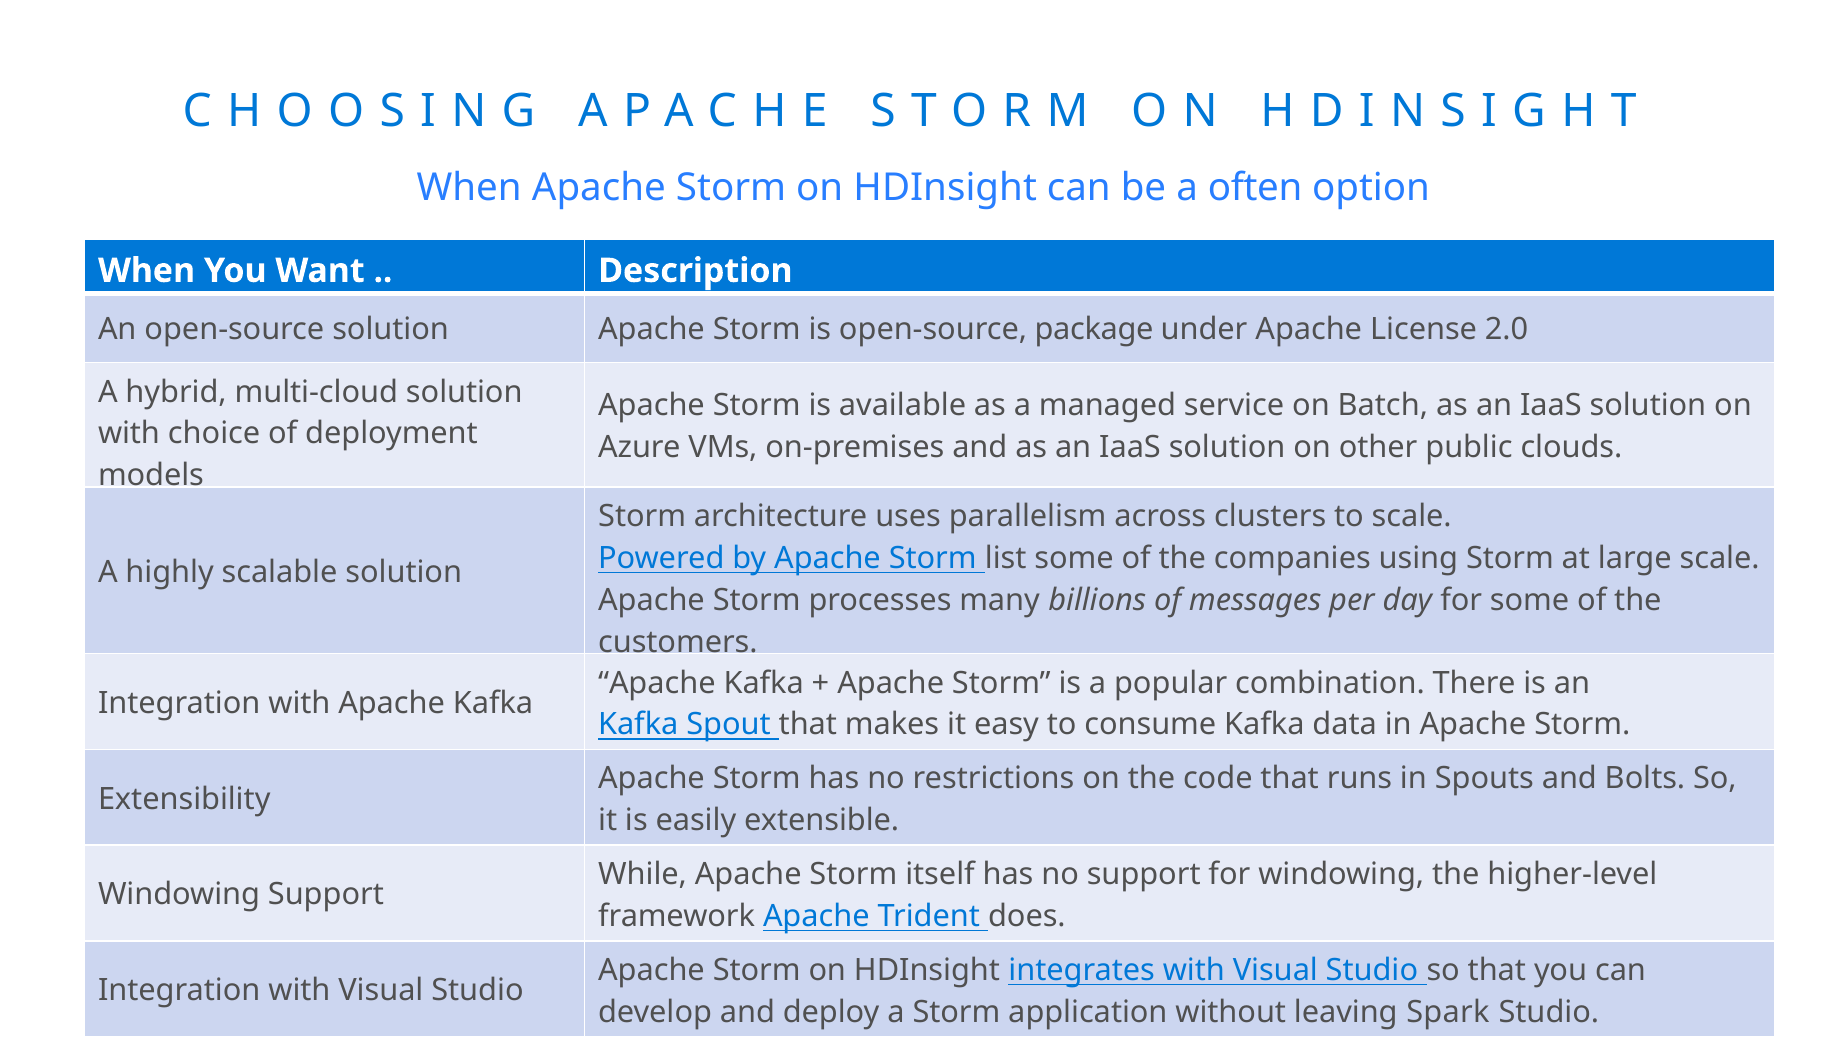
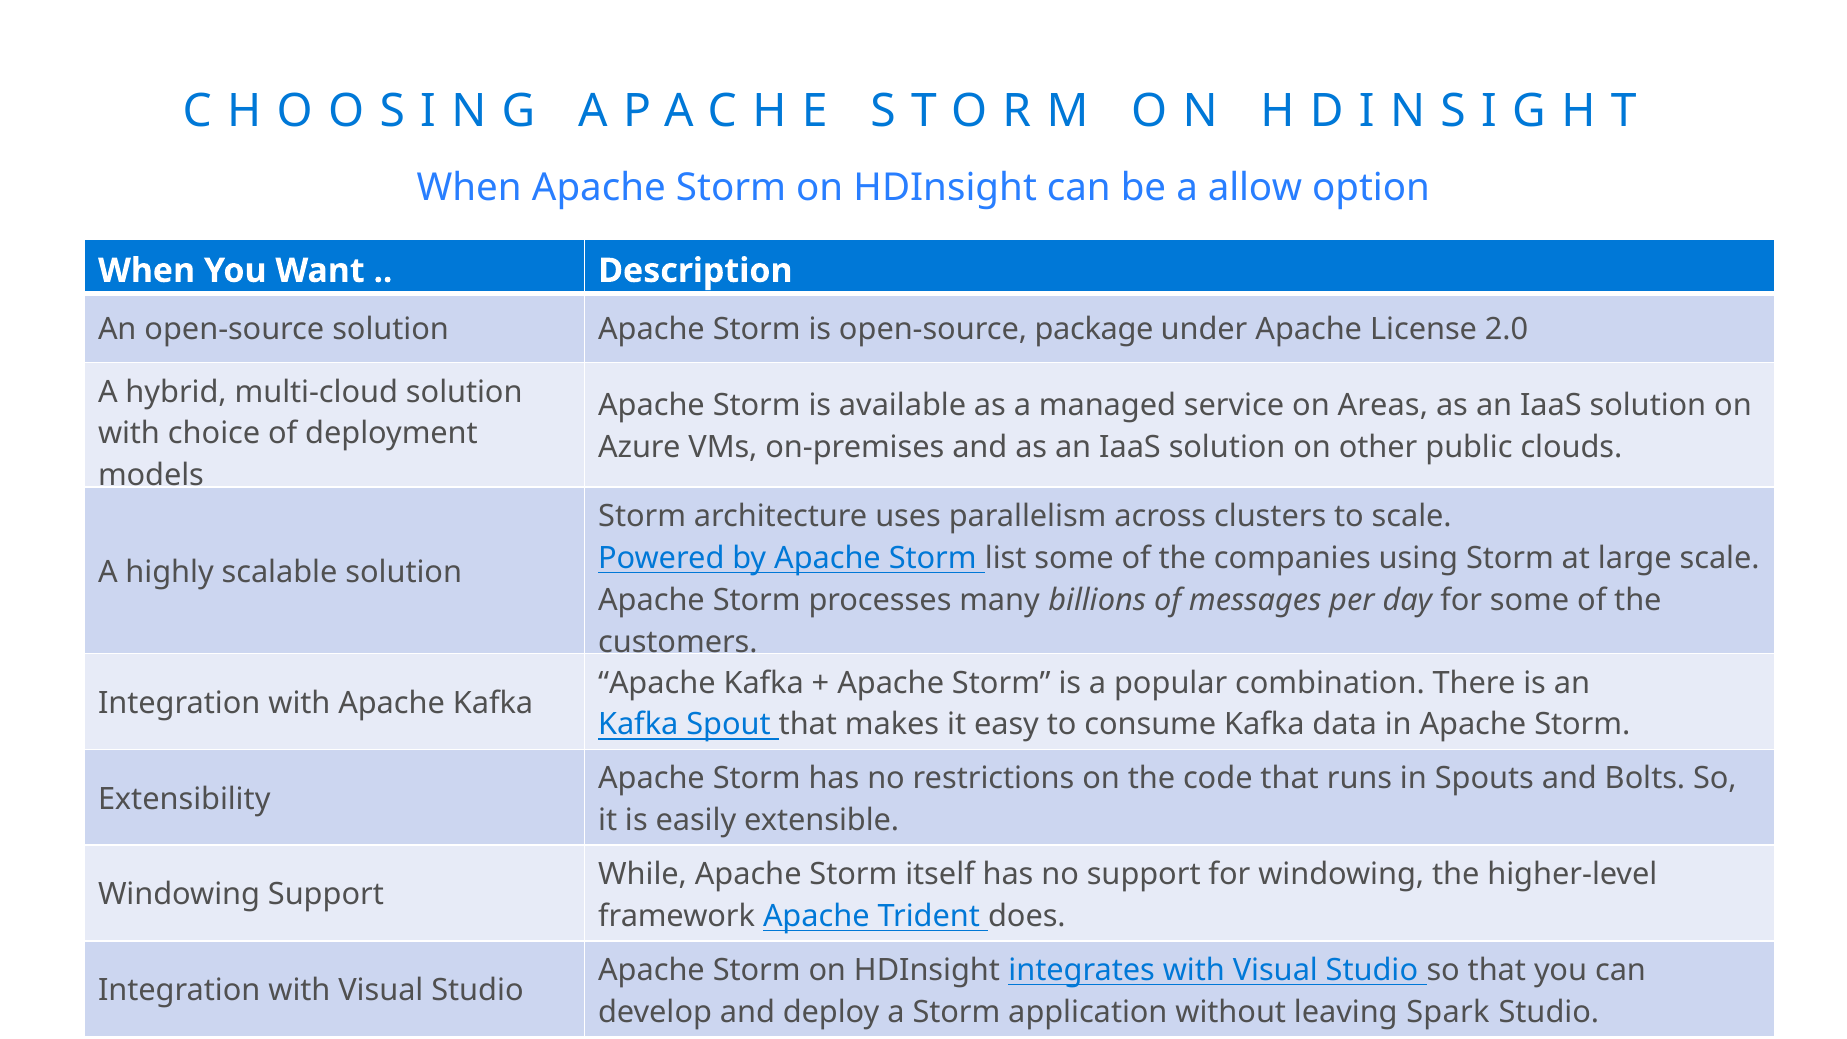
often: often -> allow (1255, 188)
Batch: Batch -> Areas (1383, 406)
